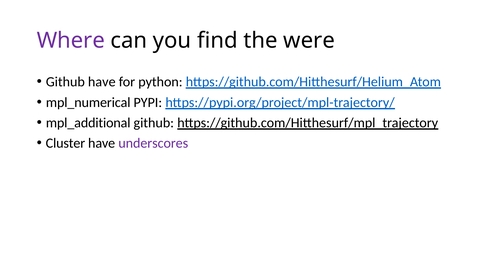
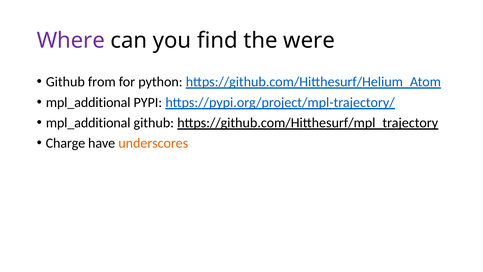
Github have: have -> from (102, 82)
mpl_numerical: mpl_numerical -> mpl_additional (88, 102)
Cluster: Cluster -> Charge (65, 143)
underscores colour: purple -> orange (153, 143)
